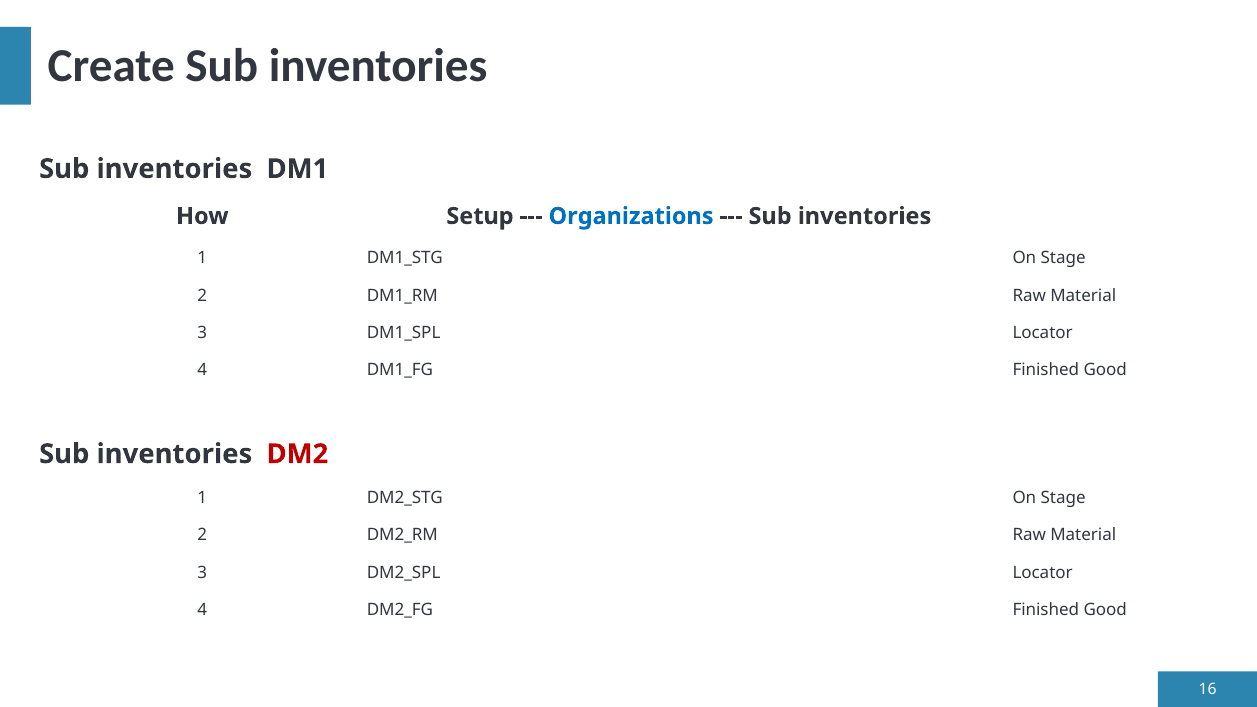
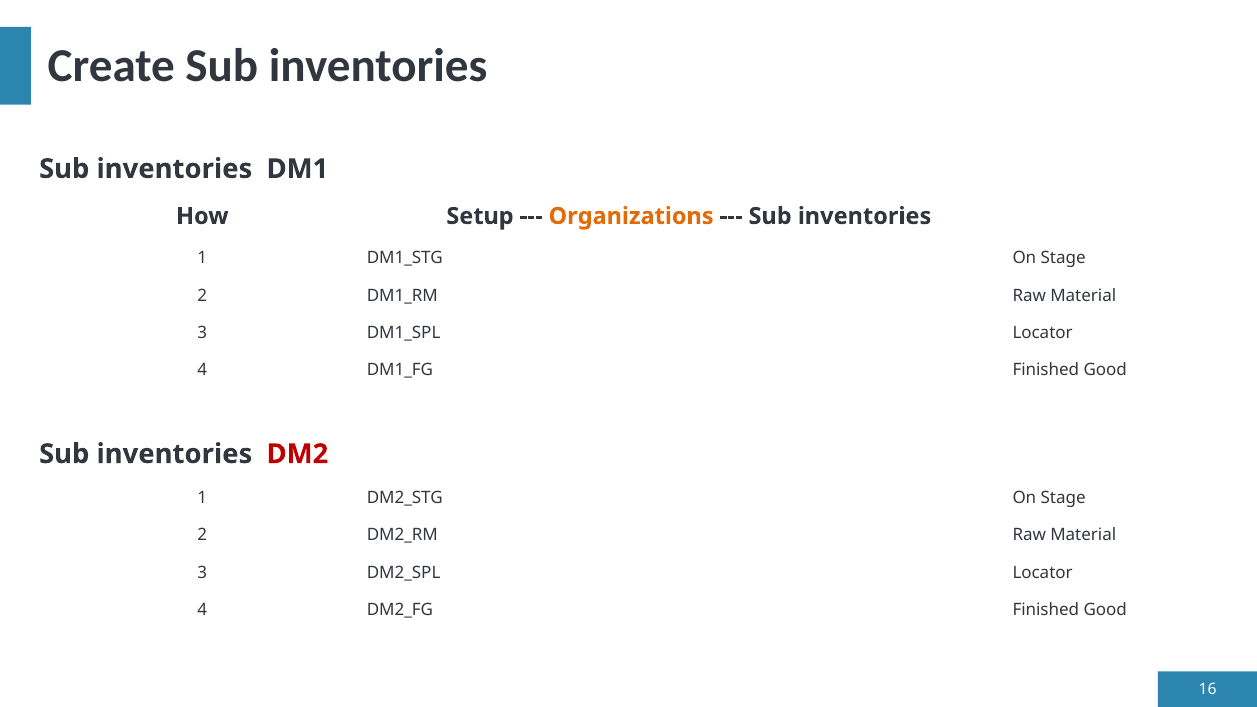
Organizations colour: blue -> orange (631, 216)
